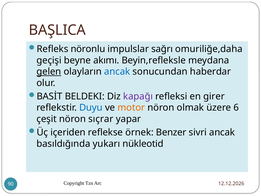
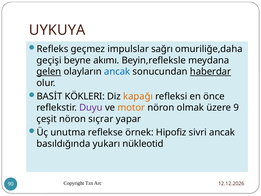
BAŞLICA: BAŞLICA -> UYKUYA (57, 30)
nöronlu: nöronlu -> geçmez (88, 49)
haberdar underline: none -> present (210, 72)
BELDEKI: BELDEKI -> KÖKLERI (85, 96)
kapağı colour: purple -> orange (138, 96)
girer: girer -> önce (214, 96)
Duyu colour: blue -> purple (91, 108)
6: 6 -> 9 (236, 108)
içeriden: içeriden -> unutma (68, 132)
Benzer: Benzer -> Hipofiz (171, 132)
